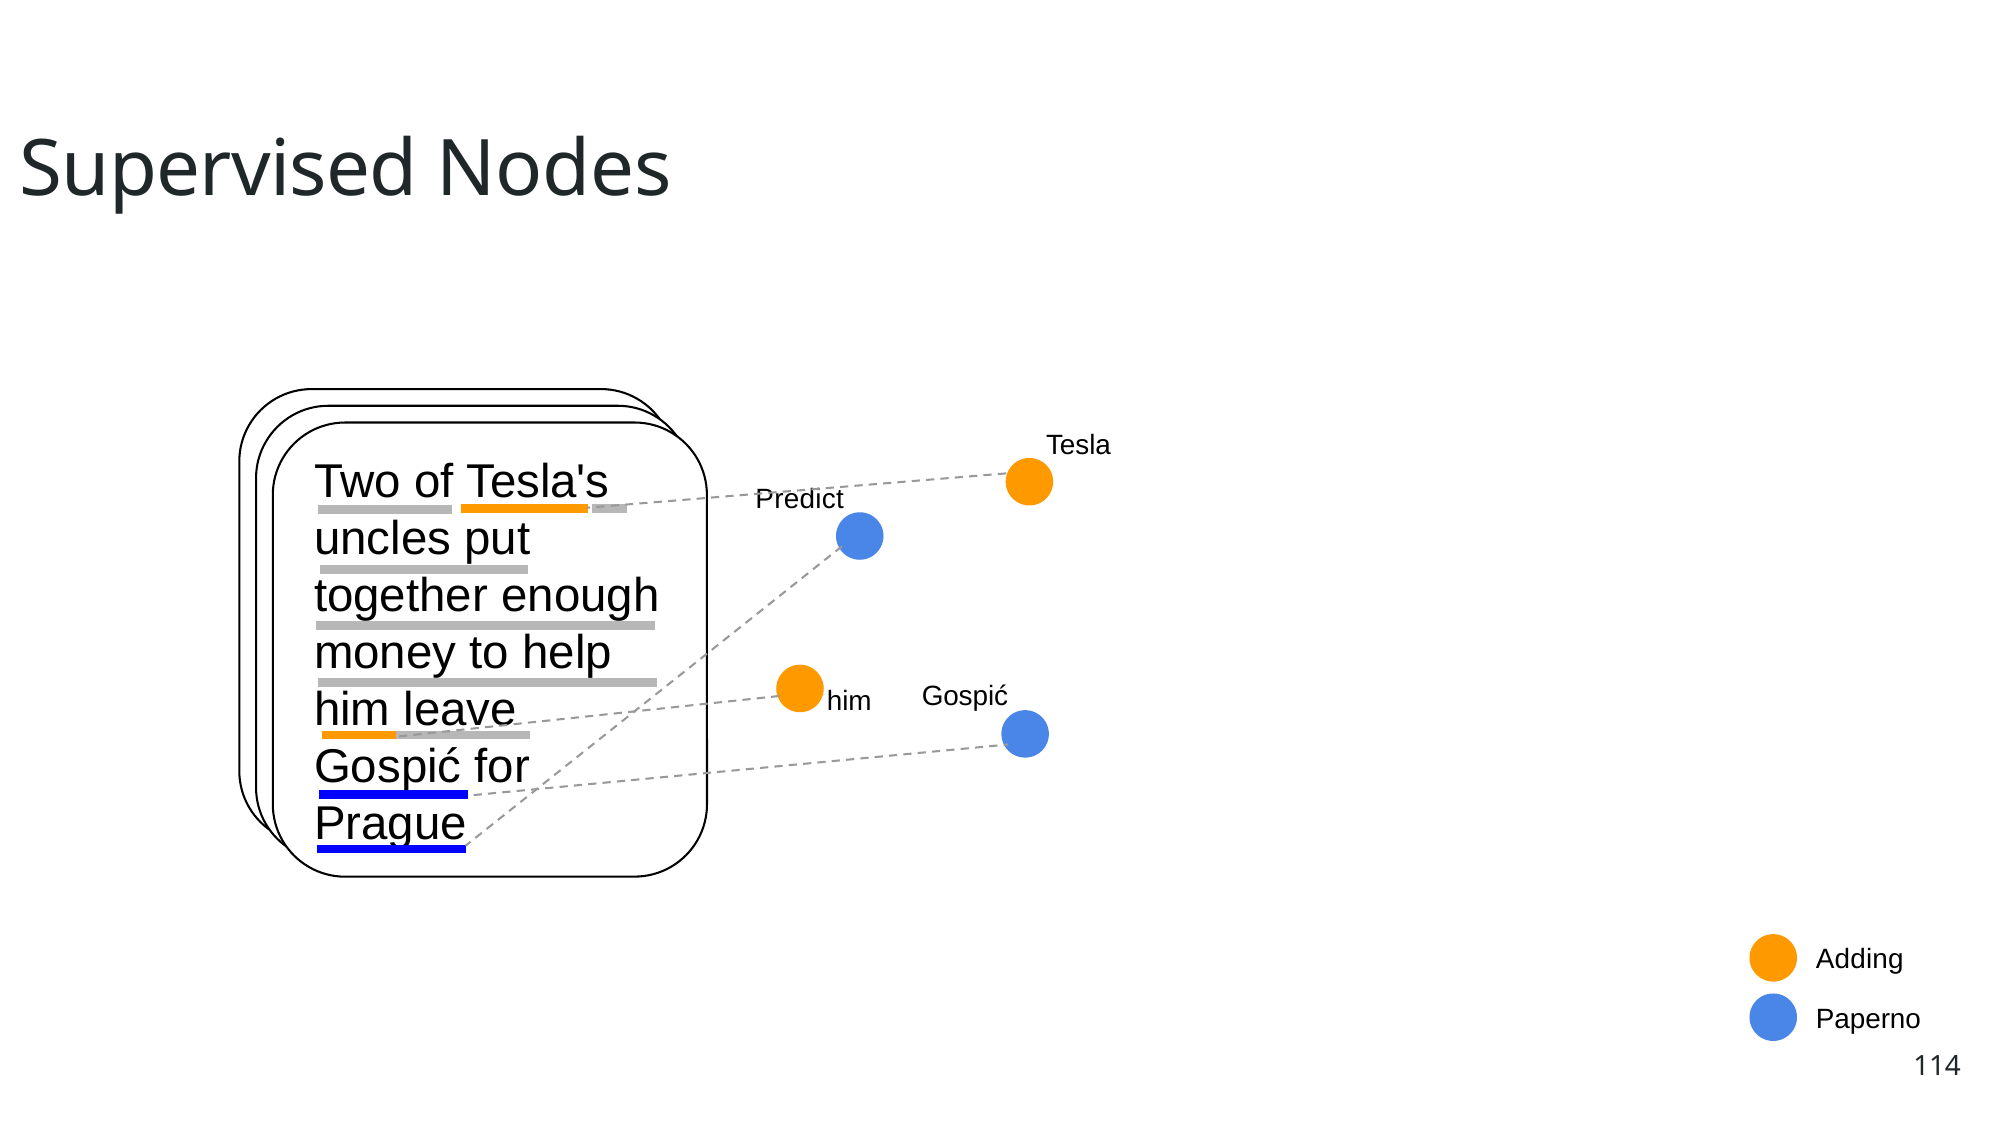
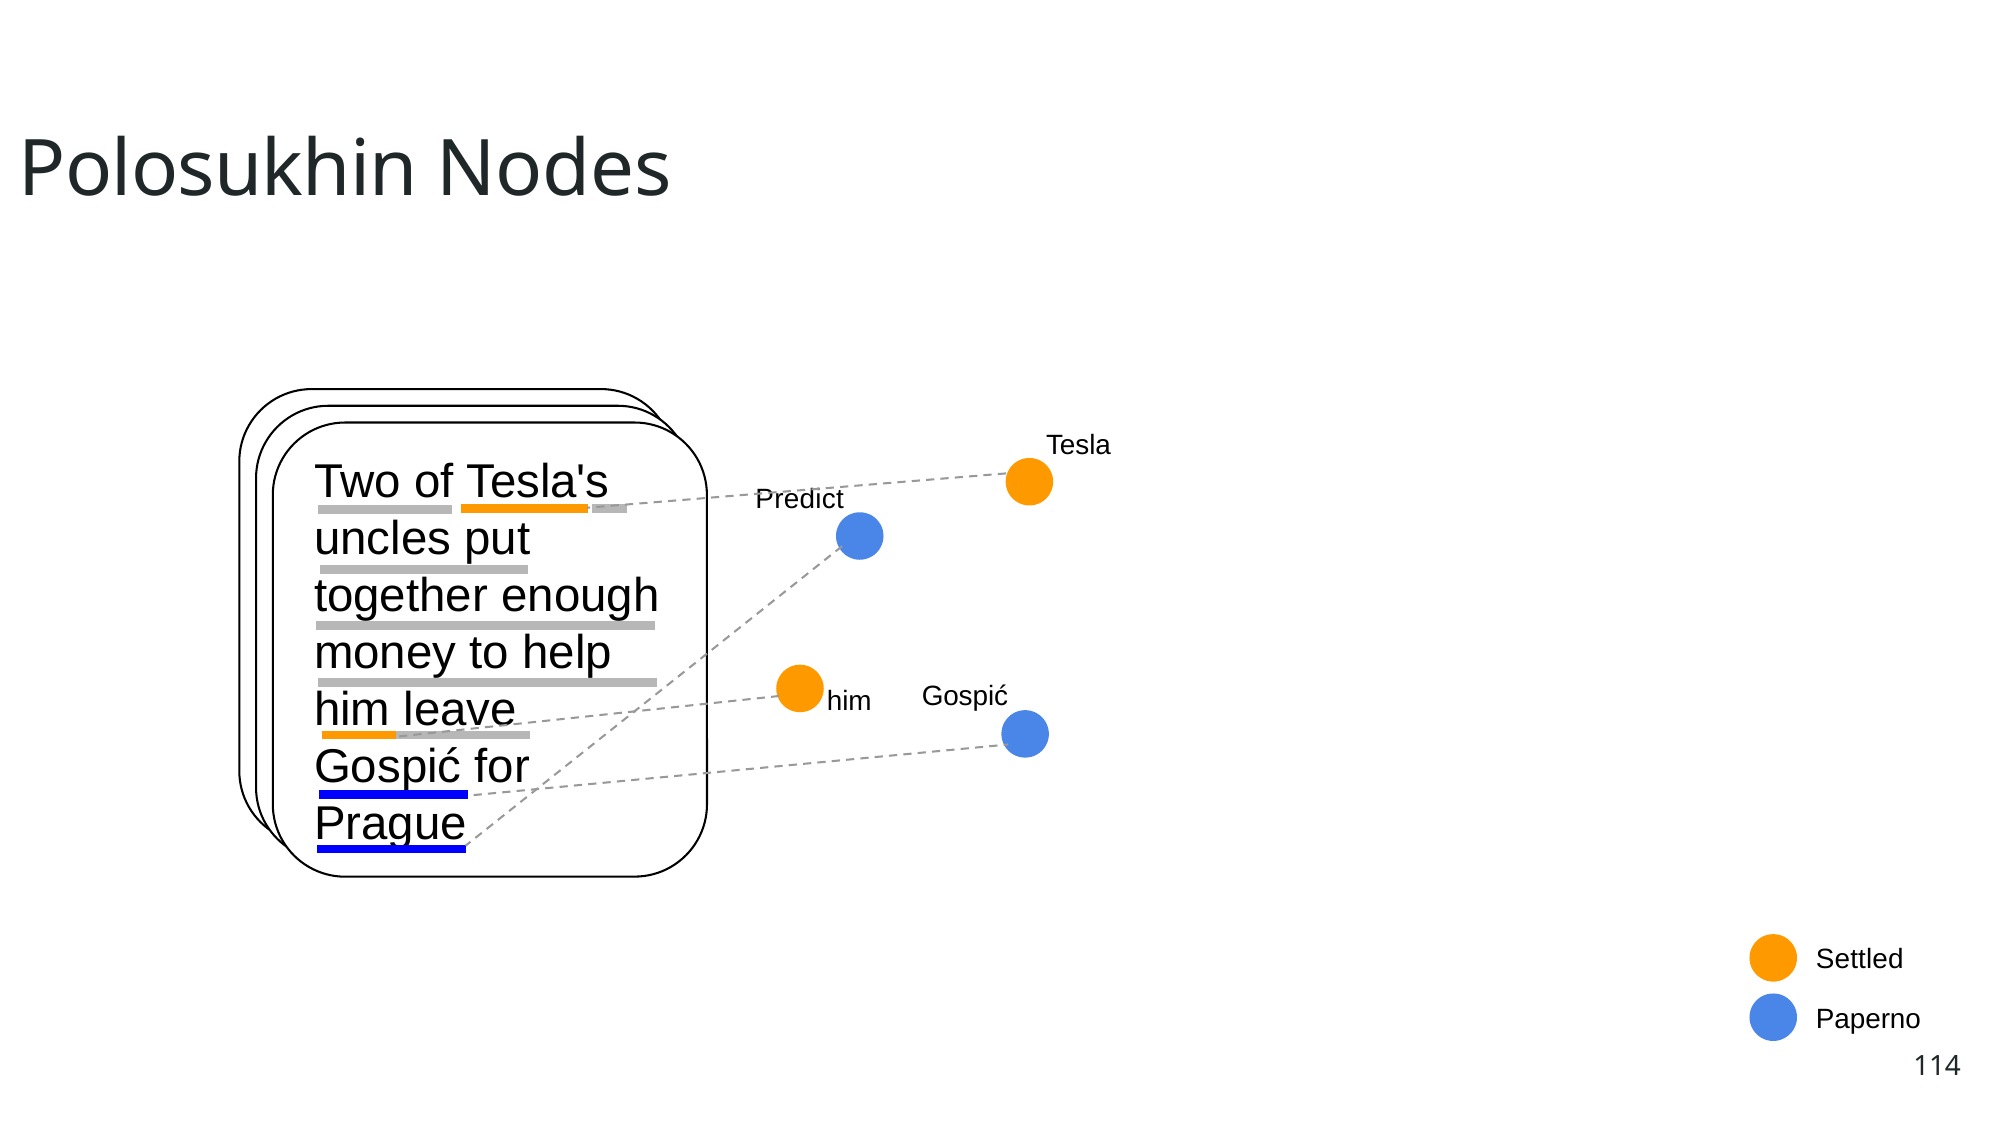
Supervised: Supervised -> Polosukhin (218, 170)
Adding: Adding -> Settled (1860, 960)
